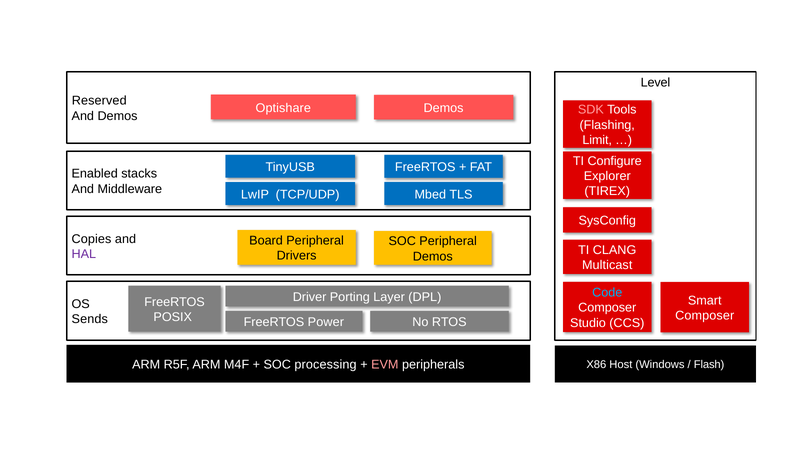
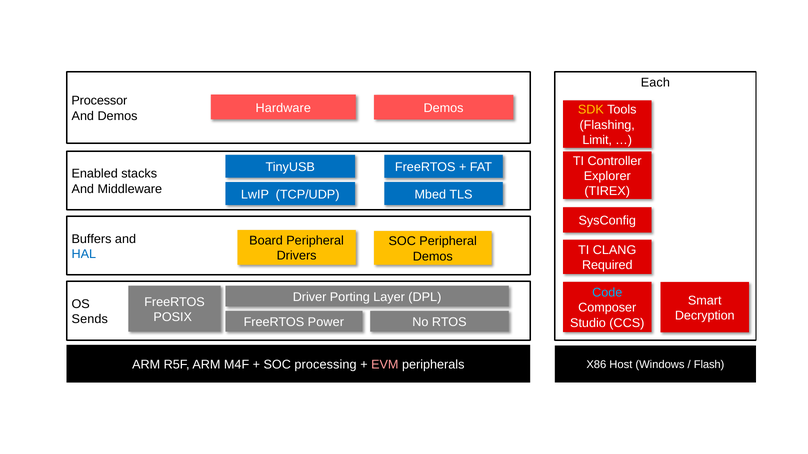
Level: Level -> Each (655, 83)
Reserved: Reserved -> Processor (99, 101)
Optishare: Optishare -> Hardware (283, 108)
SDK colour: pink -> yellow (591, 110)
Configure: Configure -> Controller (615, 161)
Copies: Copies -> Buffers (92, 239)
HAL colour: purple -> blue (84, 254)
Multicast: Multicast -> Required (607, 266)
Composer: Composer -> Decryption (705, 316)
